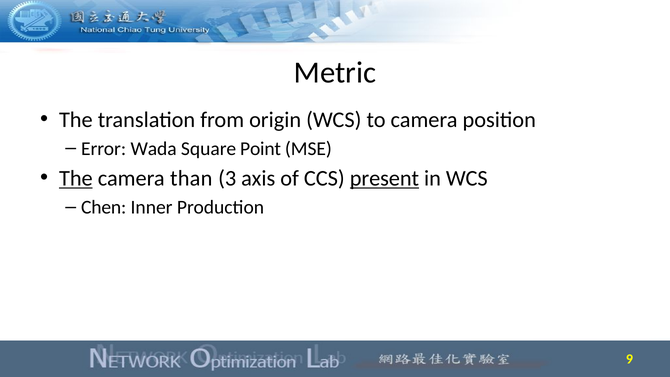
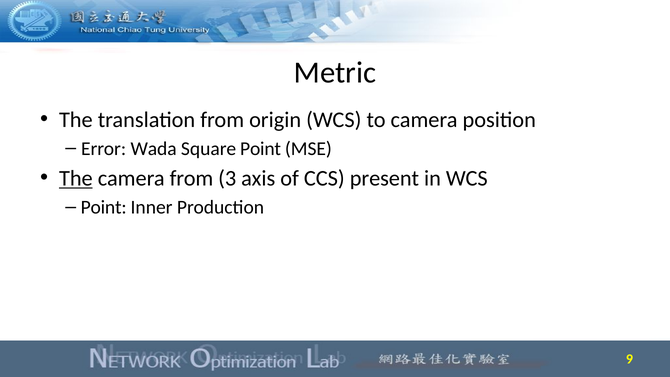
camera than: than -> from (191, 178)
present underline: present -> none (384, 178)
Chen: Chen -> Point (104, 207)
